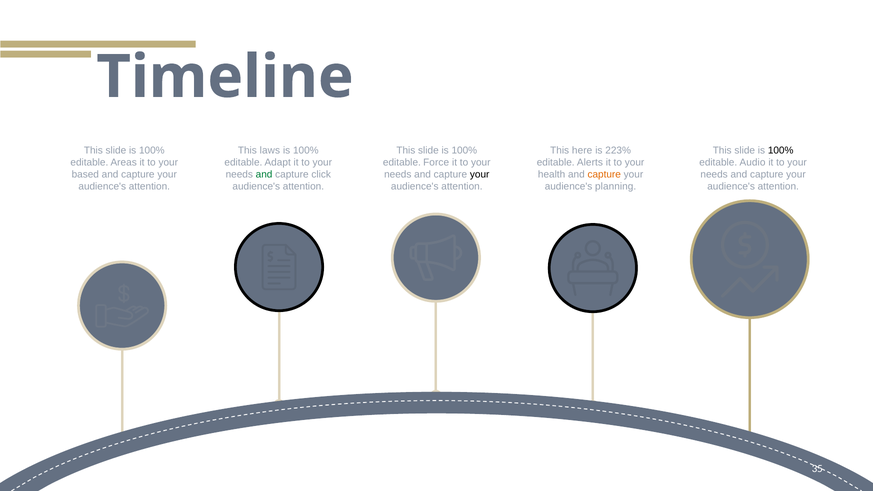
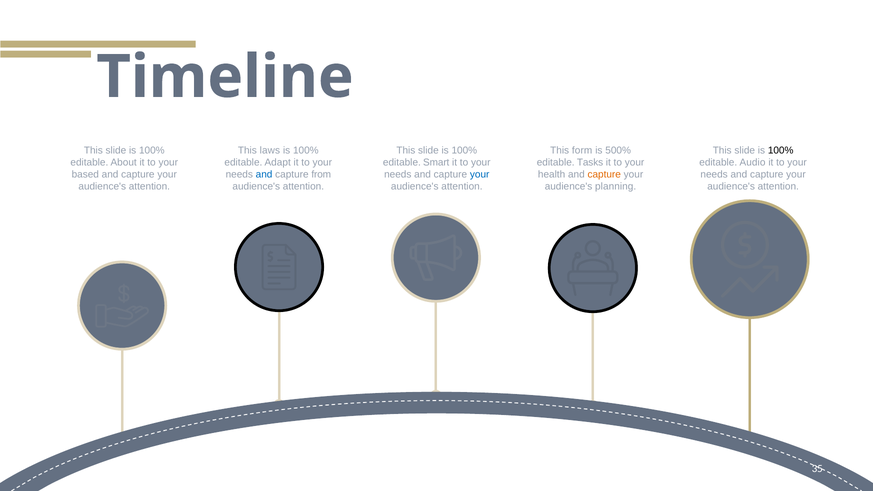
here: here -> form (582, 150)
223%: 223% -> 500% (618, 150)
Areas: Areas -> About (124, 162)
Force: Force -> Smart (436, 162)
Alerts: Alerts -> Tasks (590, 162)
and colour: green -> blue (264, 174)
click: click -> from (321, 174)
your colour: black -> blue (480, 174)
